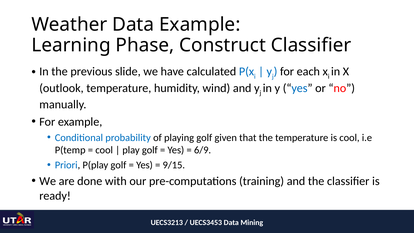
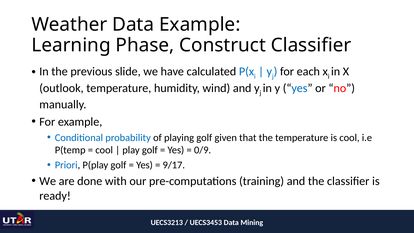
6/9: 6/9 -> 0/9 (203, 150)
9/15: 9/15 -> 9/17 (174, 165)
